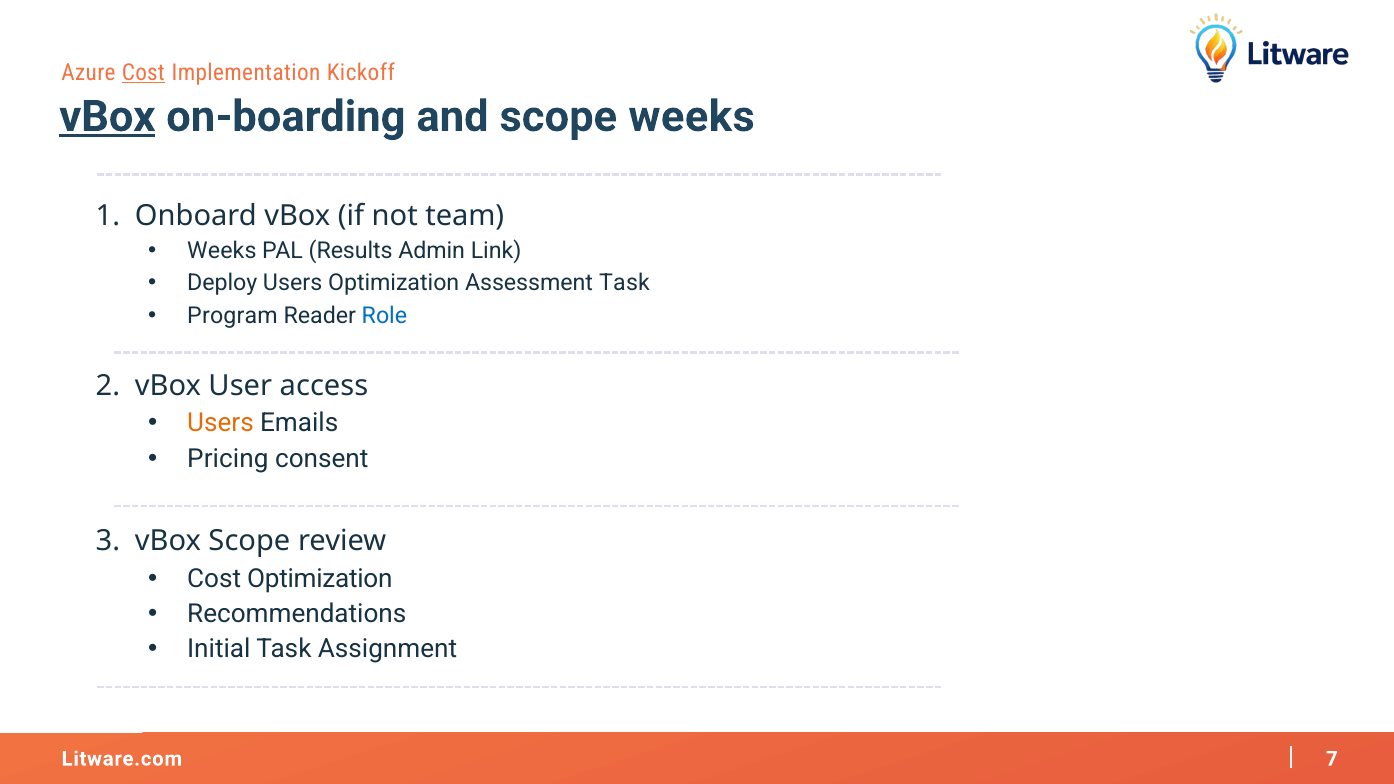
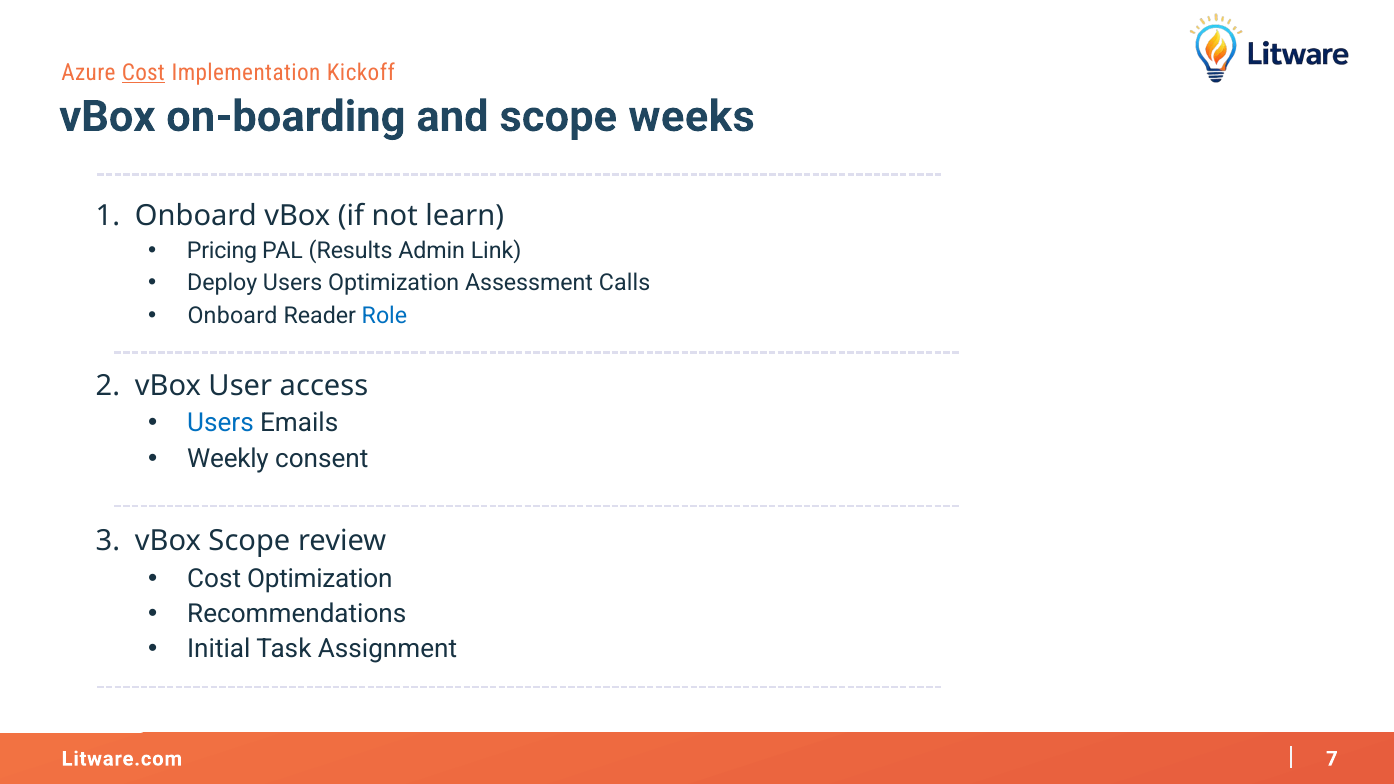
vBox underline: present -> none (107, 117)
team: team -> learn (465, 215)
Weeks: Weeks -> Pricing (222, 251)
Assessment Task: Task -> Calls (625, 283)
Program: Program -> Onboard (232, 316)
Users colour: orange -> blue (221, 423)
Pricing: Pricing -> Weekly (228, 459)
